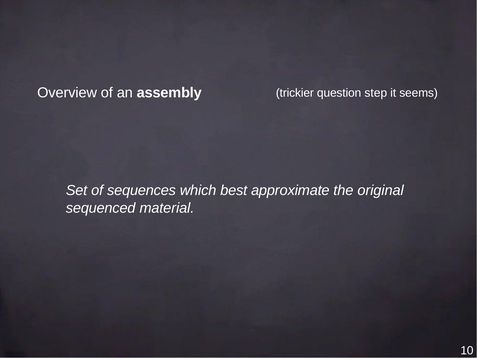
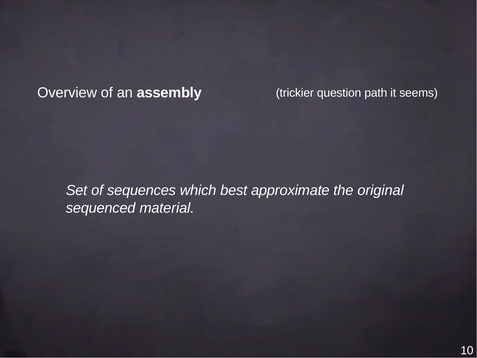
step: step -> path (376, 93)
